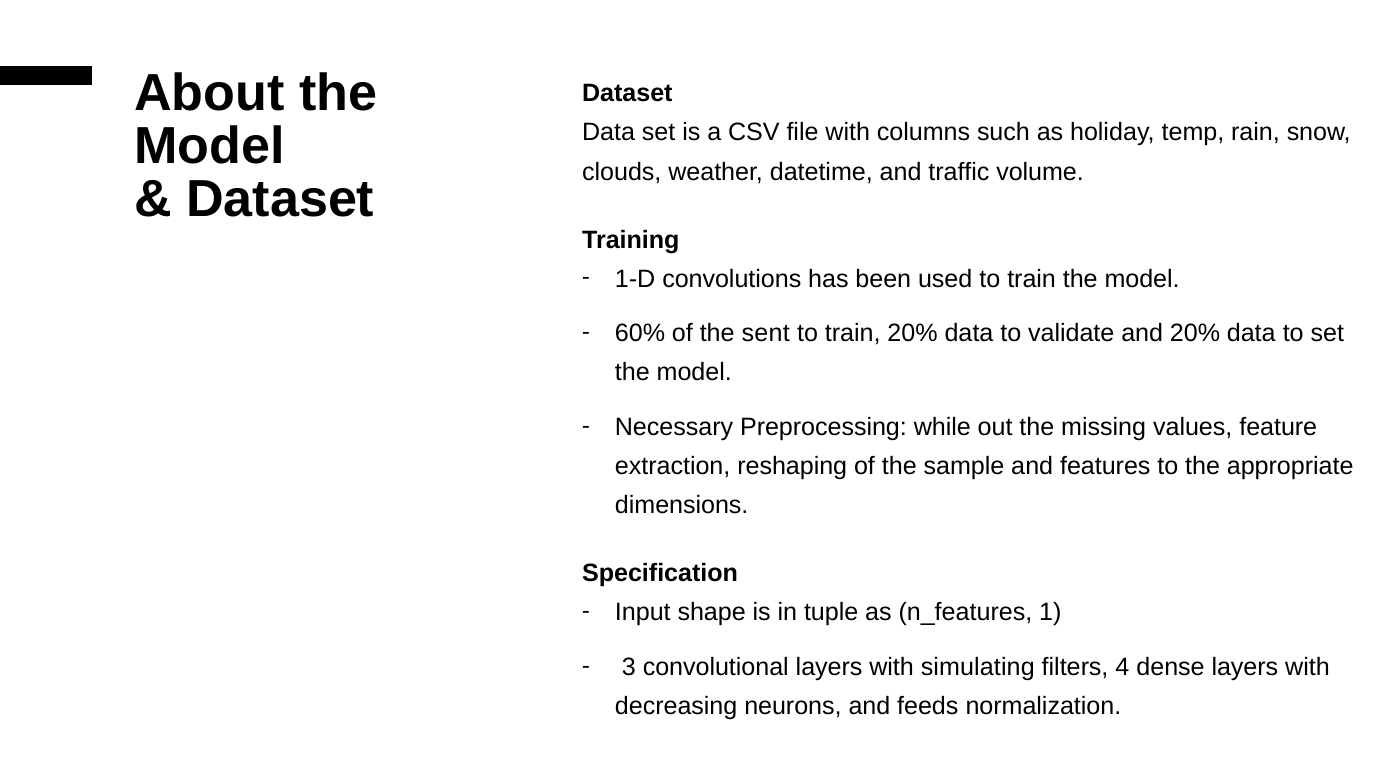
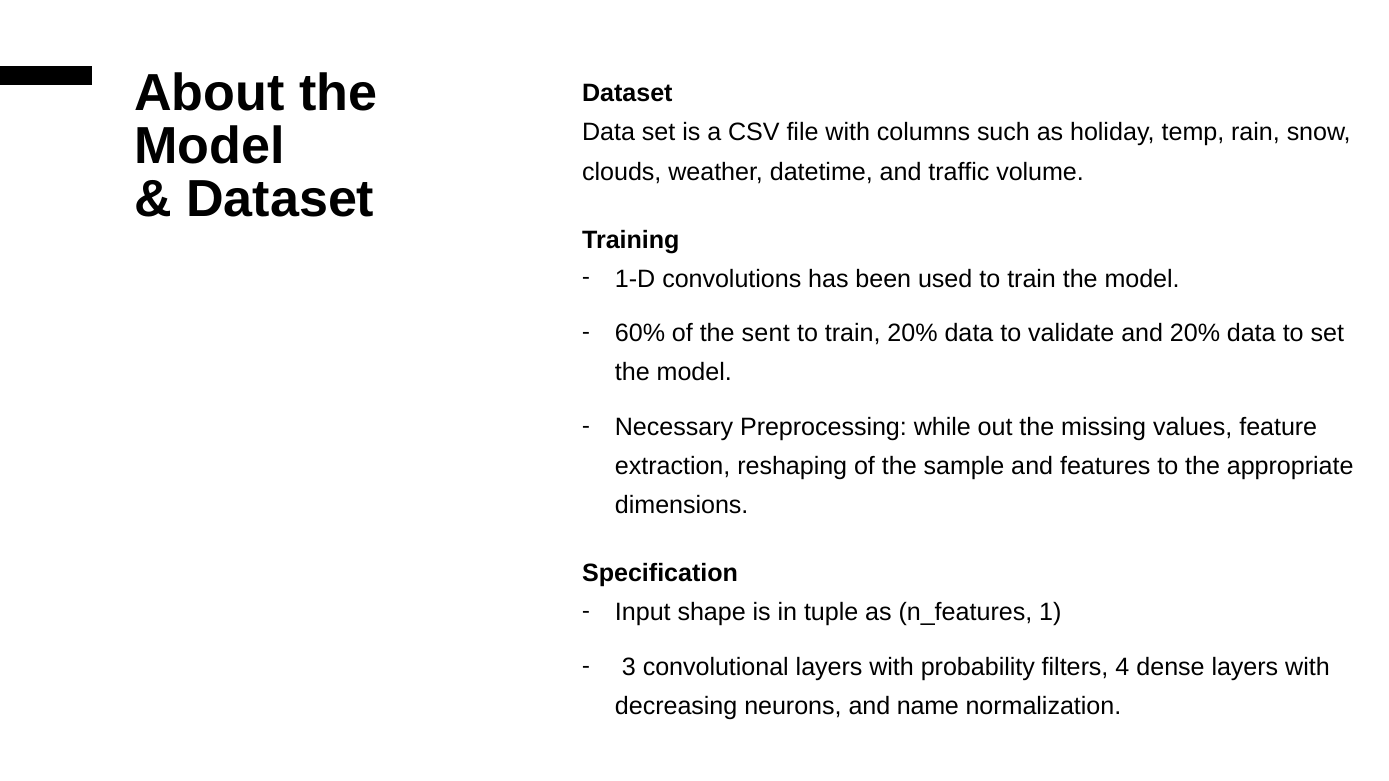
simulating: simulating -> probability (978, 668)
feeds: feeds -> name (928, 707)
